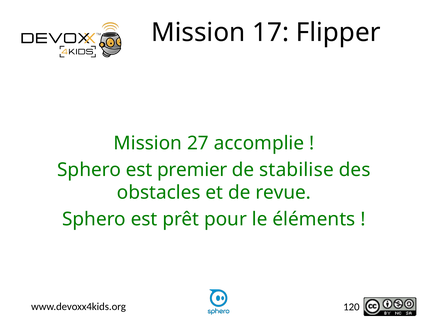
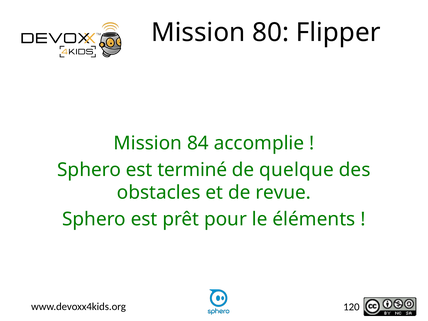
17: 17 -> 80 (271, 33)
27: 27 -> 84 (198, 143)
premier: premier -> terminé (192, 170)
stabilise: stabilise -> quelque (297, 170)
